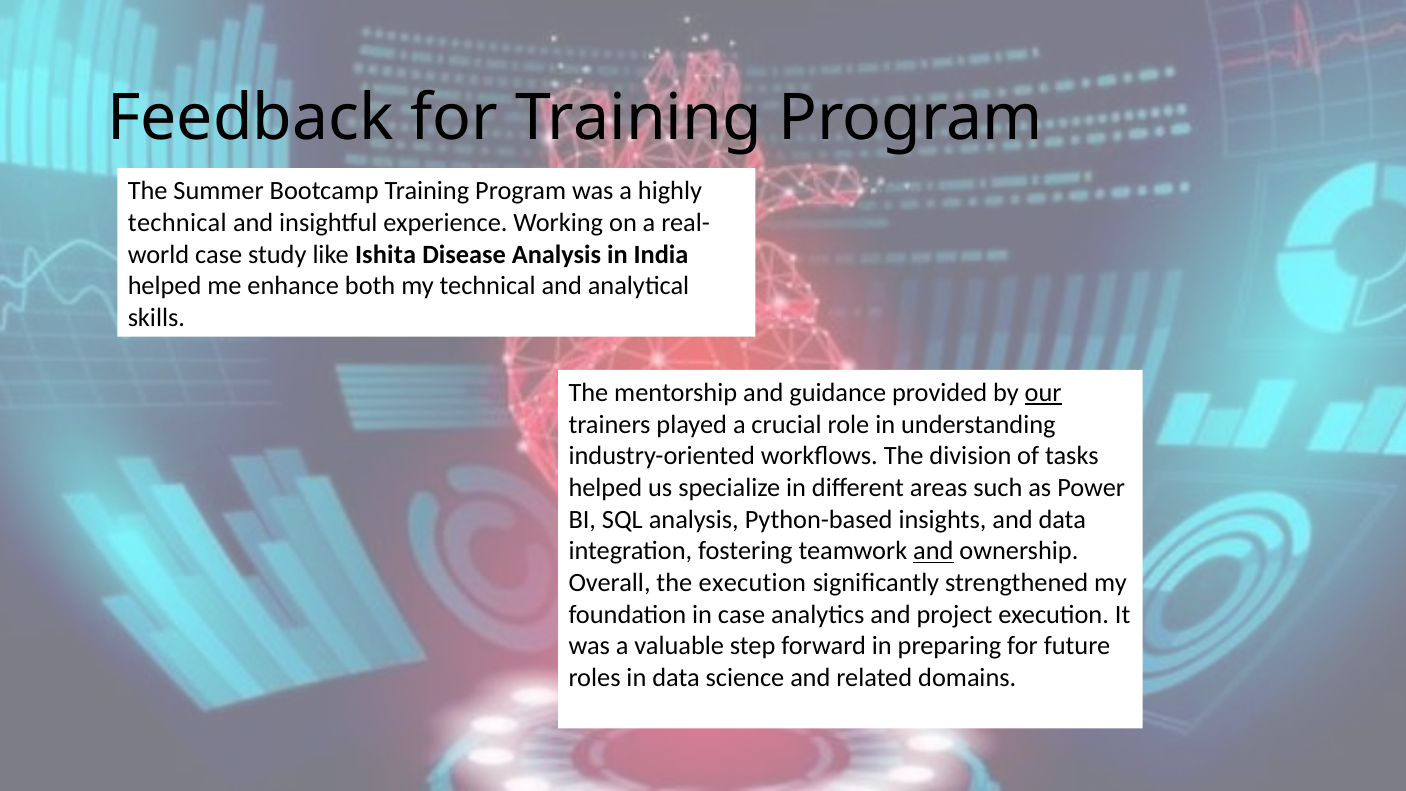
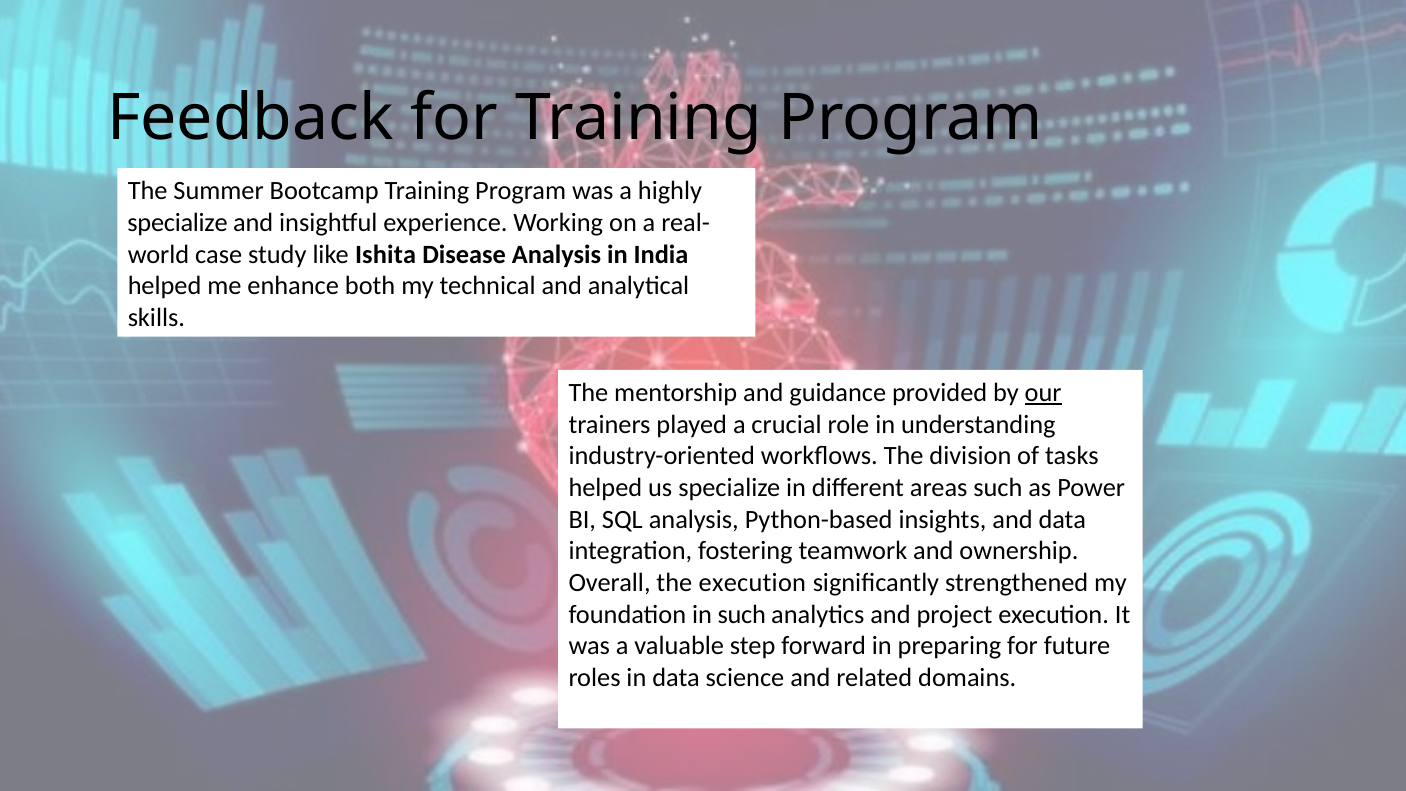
technical: technical -> specialize (178, 223)
and underline: present -> none (933, 551)
in case: case -> such (742, 614)
